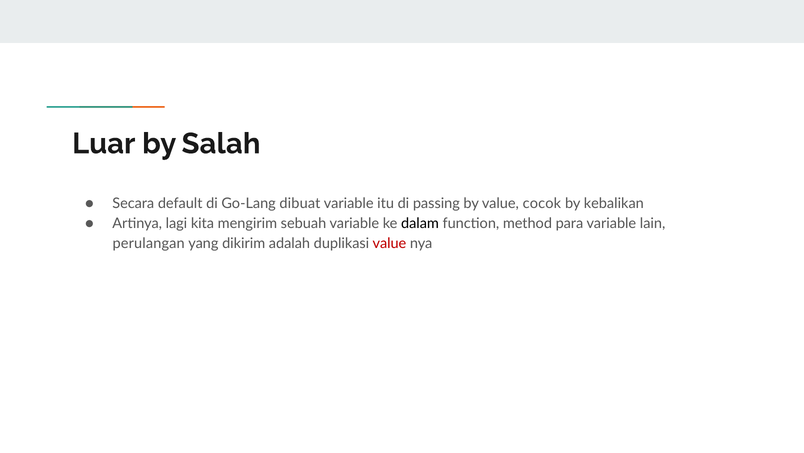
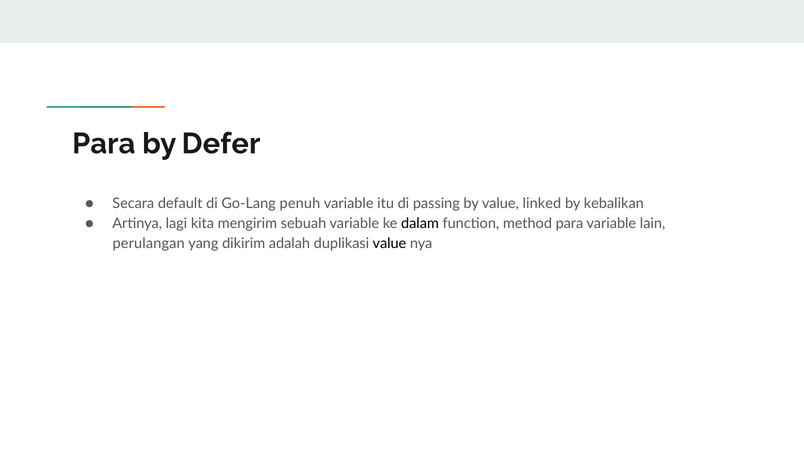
Luar: Luar -> Para (104, 143)
Salah: Salah -> Defer (221, 143)
dibuat: dibuat -> penuh (300, 203)
cocok: cocok -> linked (542, 203)
value colour: red -> black (389, 243)
